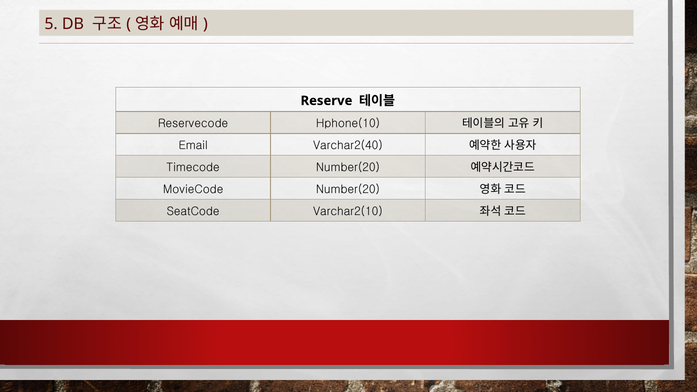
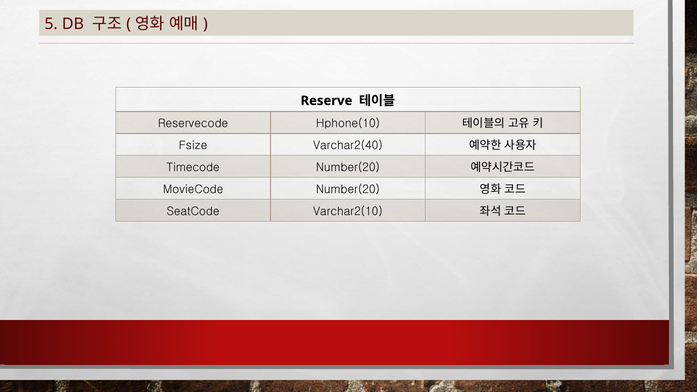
Email: Email -> Fsize (193, 145)
